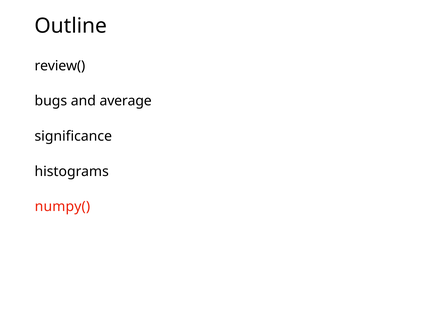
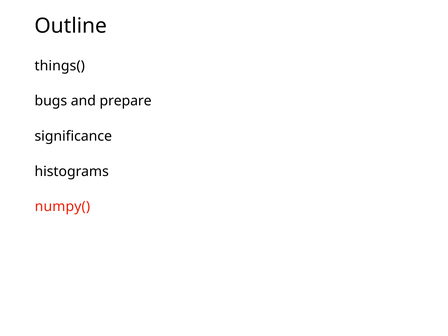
review(: review( -> things( (60, 66)
average: average -> prepare (126, 101)
